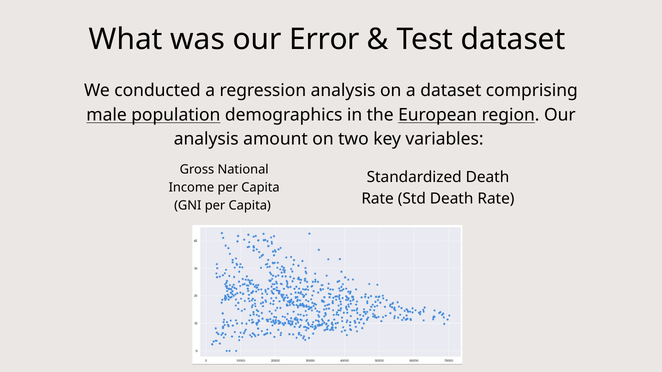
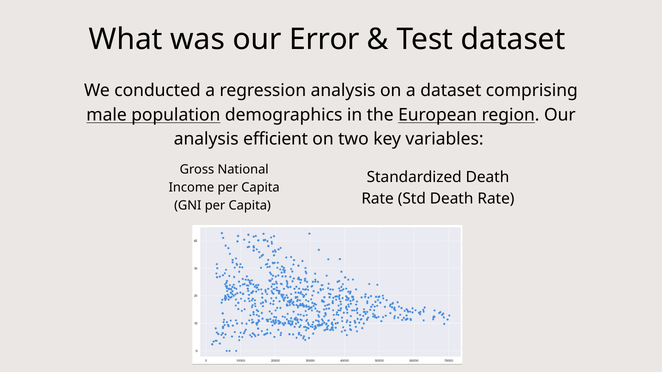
amount: amount -> efficient (276, 139)
